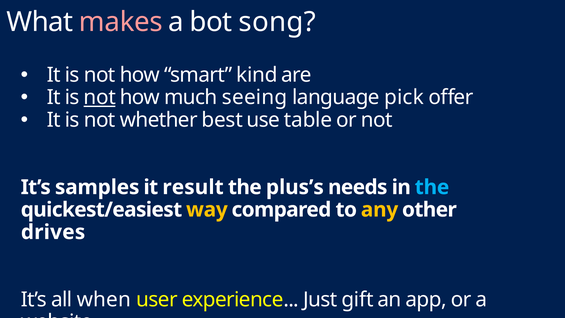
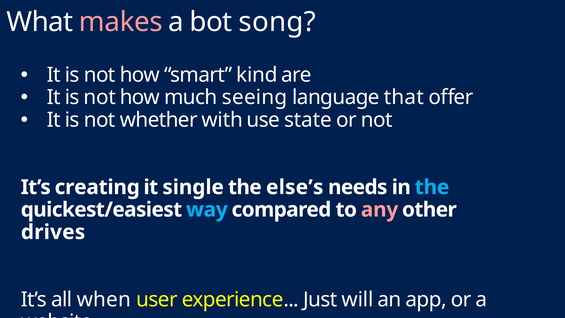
not underline: present -> none (100, 97)
pick: pick -> that (404, 97)
best: best -> with (222, 120)
table: table -> state (308, 120)
samples: samples -> creating (97, 187)
result: result -> single (193, 187)
plus’s: plus’s -> else’s (295, 187)
way colour: yellow -> light blue (207, 210)
any colour: yellow -> pink (380, 210)
gift: gift -> will (357, 299)
